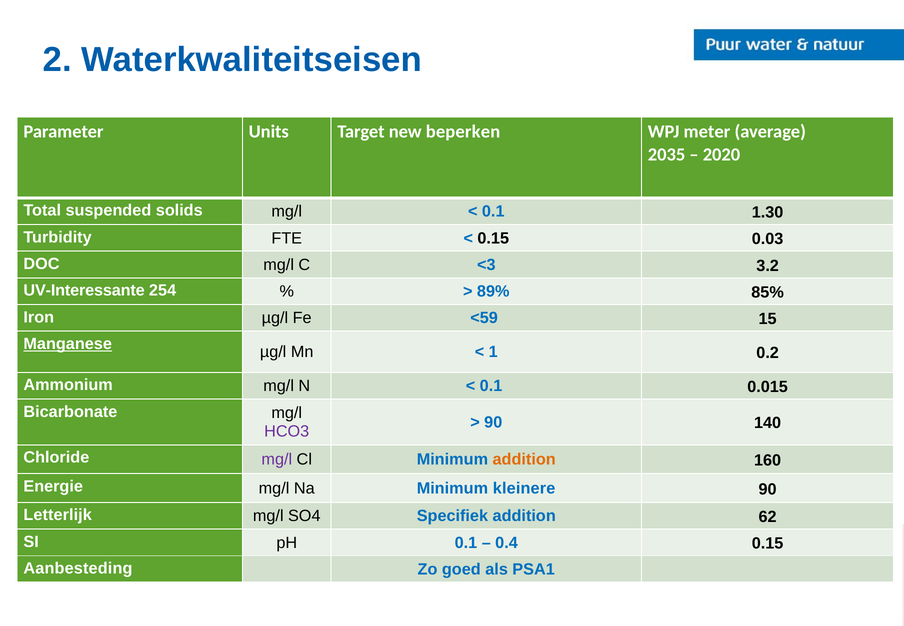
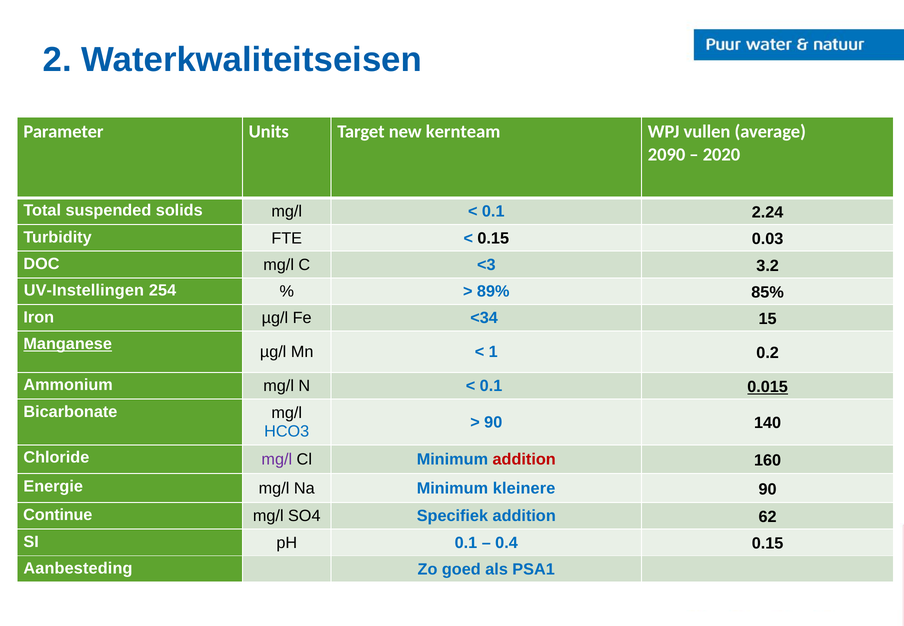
beperken: beperken -> kernteam (463, 132)
meter: meter -> vullen (707, 132)
2035: 2035 -> 2090 (667, 155)
1.30: 1.30 -> 2.24 (768, 212)
UV-Interessante: UV-Interessante -> UV-Instellingen (84, 290)
<59: <59 -> <34 (484, 318)
0.015 underline: none -> present (768, 387)
HCO3 colour: purple -> blue (287, 431)
addition colour: orange -> red (524, 459)
Letterlijk: Letterlijk -> Continue (58, 515)
